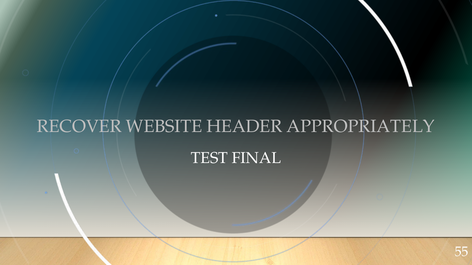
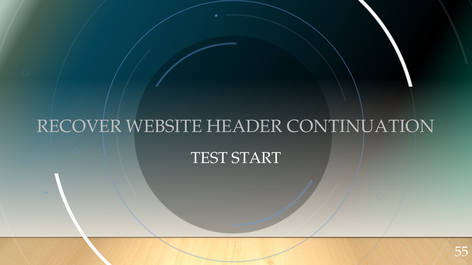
APPROPRIATELY: APPROPRIATELY -> CONTINUATION (361, 127)
FINAL: FINAL -> START (256, 158)
